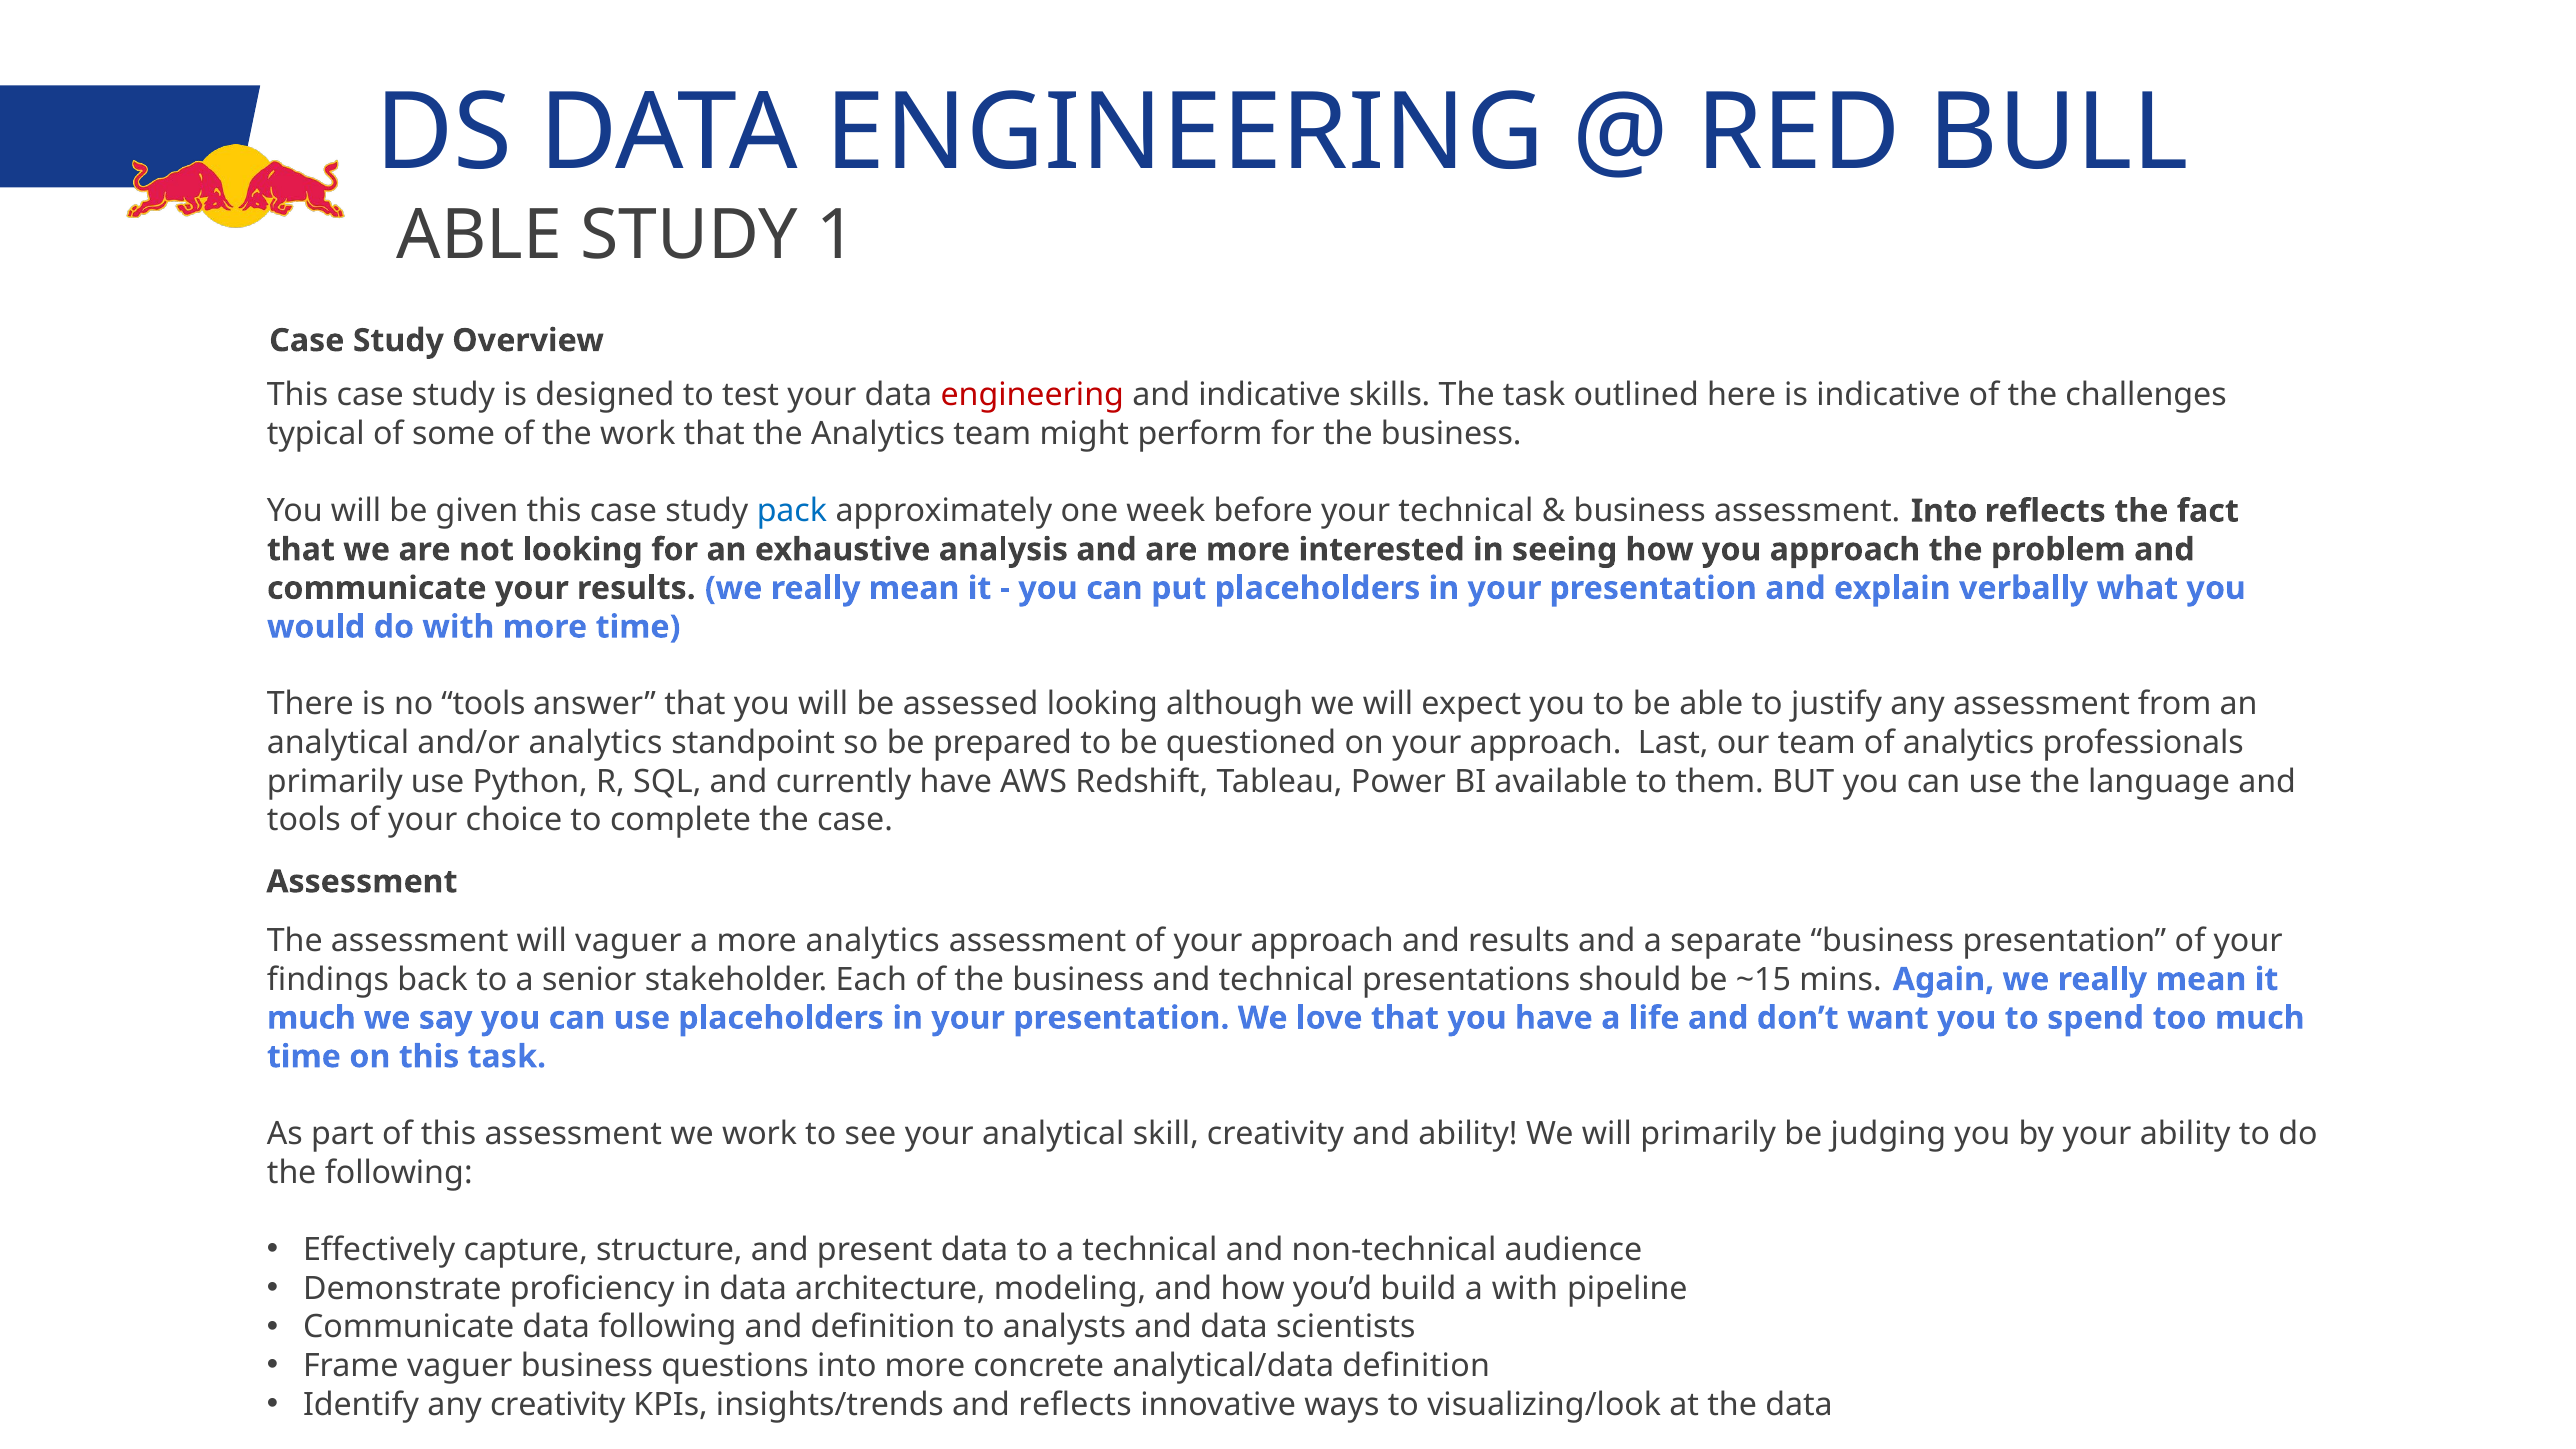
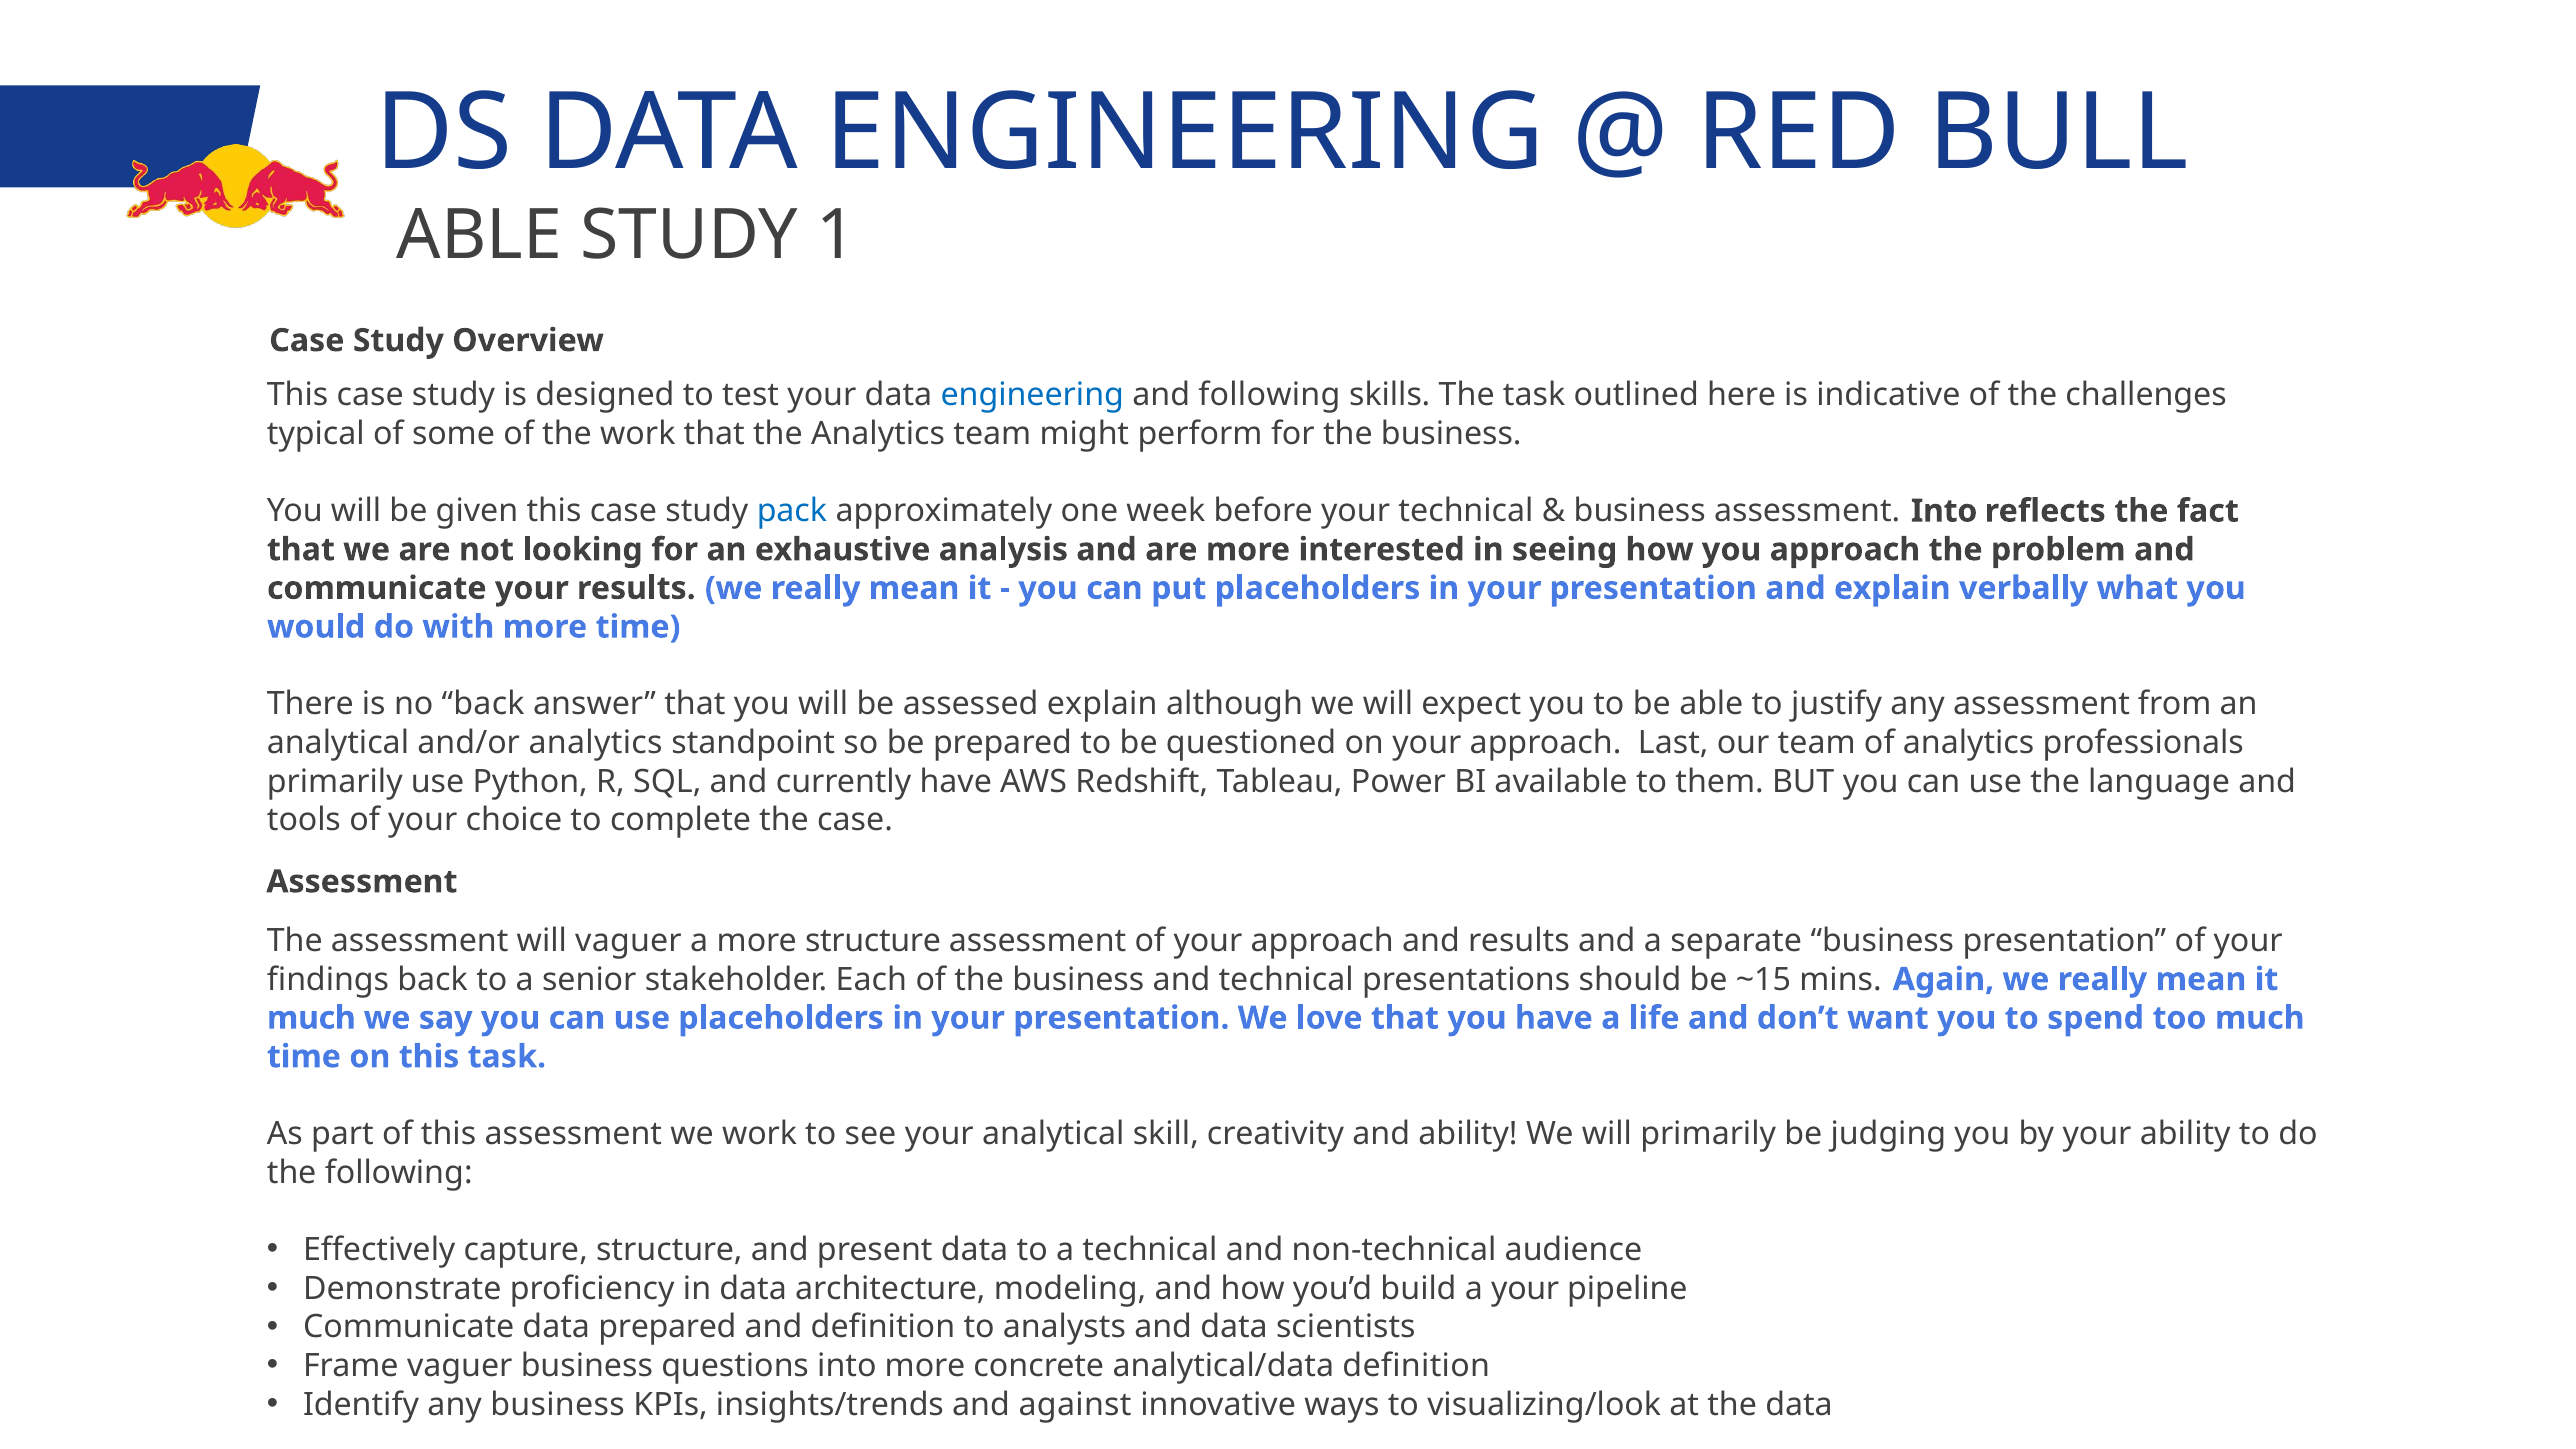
engineering colour: red -> blue (1032, 395)
and indicative: indicative -> following (1269, 395)
no tools: tools -> back (483, 704)
assessed looking: looking -> explain (1102, 704)
more analytics: analytics -> structure (873, 941)
a with: with -> your (1525, 1289)
data following: following -> prepared (667, 1327)
any creativity: creativity -> business (557, 1404)
and reflects: reflects -> against (1075, 1404)
